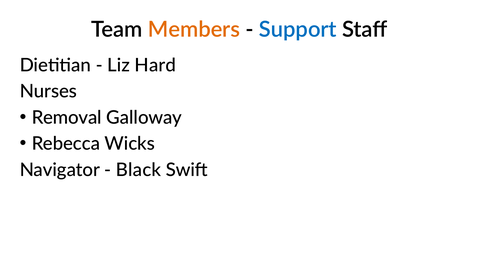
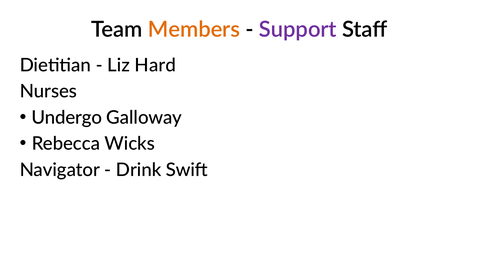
Support colour: blue -> purple (298, 30)
Removal: Removal -> Undergo (67, 118)
Black: Black -> Drink (139, 170)
